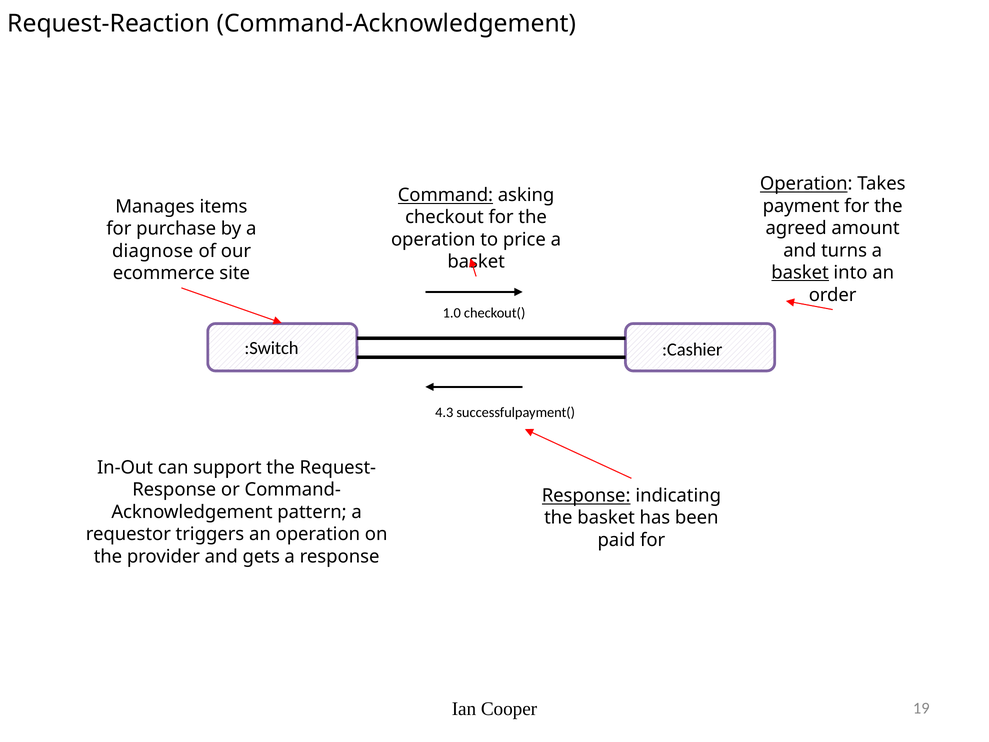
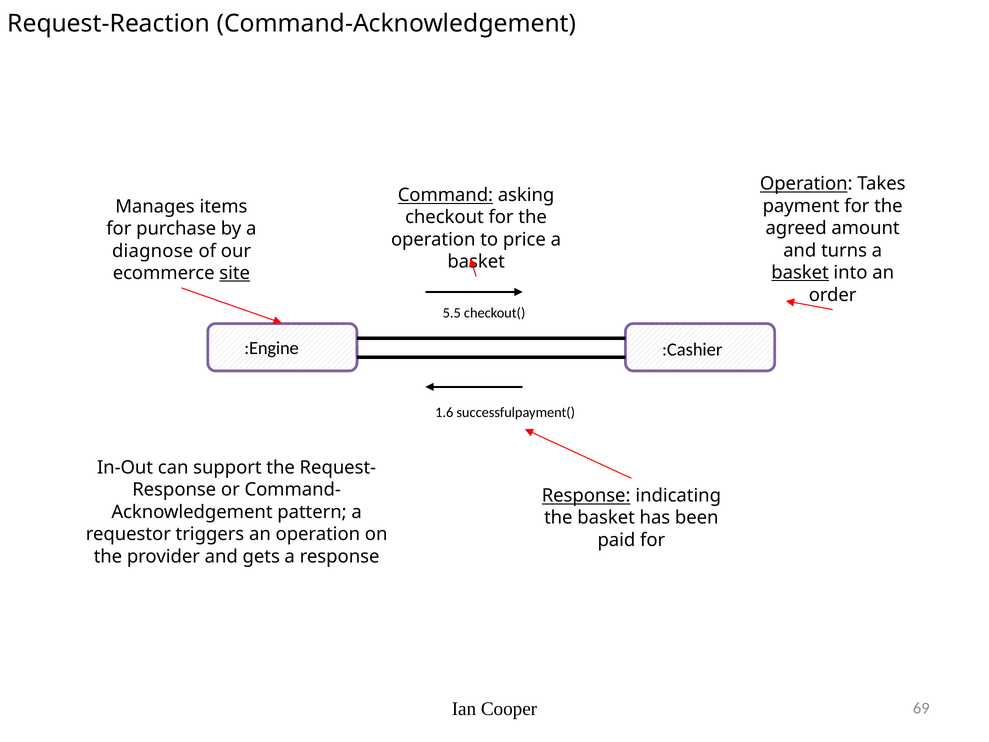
site underline: none -> present (235, 273)
1.0: 1.0 -> 5.5 (452, 313)
:Switch: :Switch -> :Engine (272, 348)
4.3: 4.3 -> 1.6 (444, 412)
19: 19 -> 69 (921, 708)
